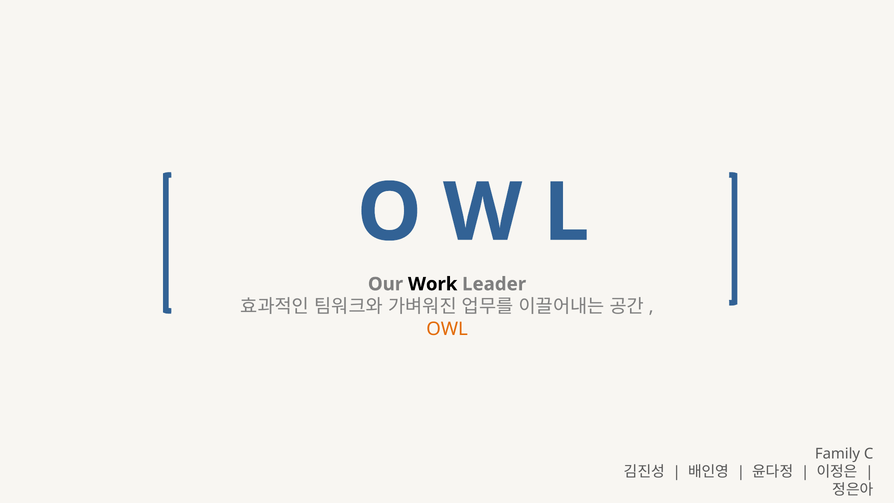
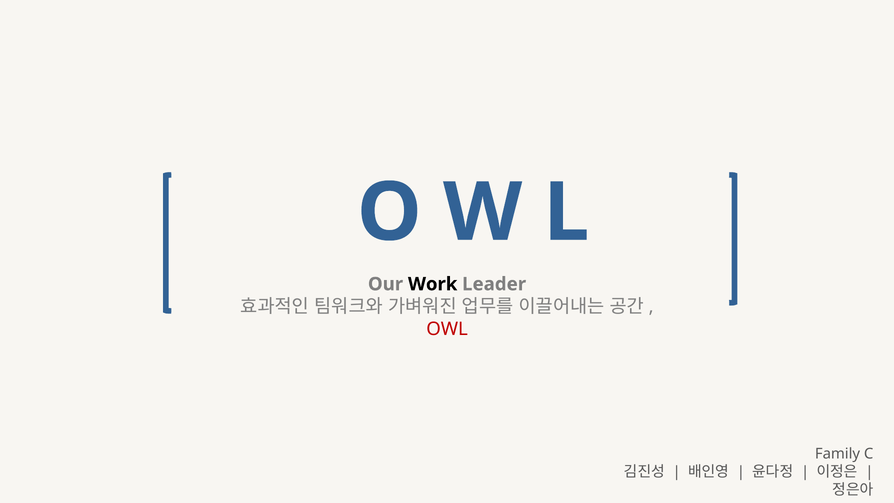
OWL colour: orange -> red (447, 329)
